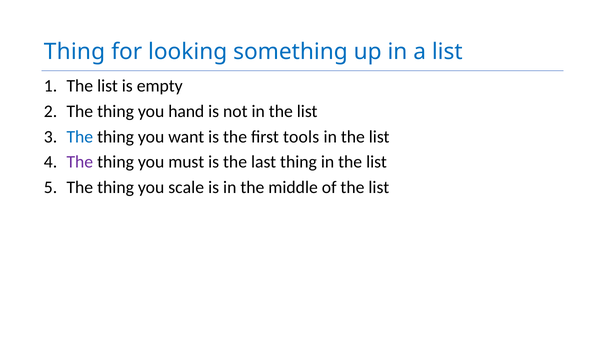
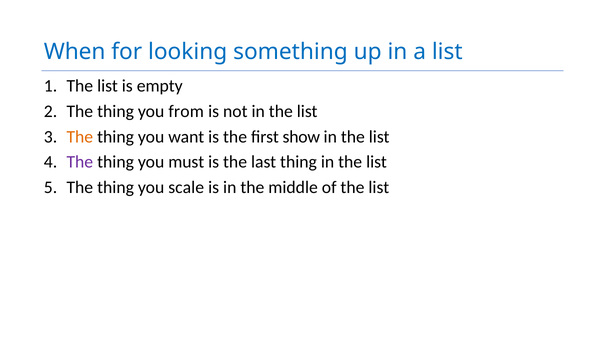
Thing: Thing -> When (75, 52)
hand: hand -> from (186, 111)
The colour: blue -> orange (80, 137)
tools: tools -> show (301, 137)
